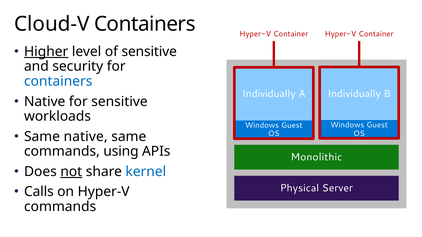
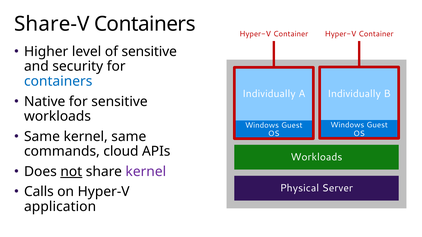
Cloud-V: Cloud-V -> Share-V (52, 24)
Higher underline: present -> none (46, 52)
Same native: native -> kernel (86, 137)
using: using -> cloud (121, 152)
Monolithic: Monolithic -> Workloads (316, 157)
kernel colour: blue -> purple (146, 172)
commands: commands -> application (60, 207)
